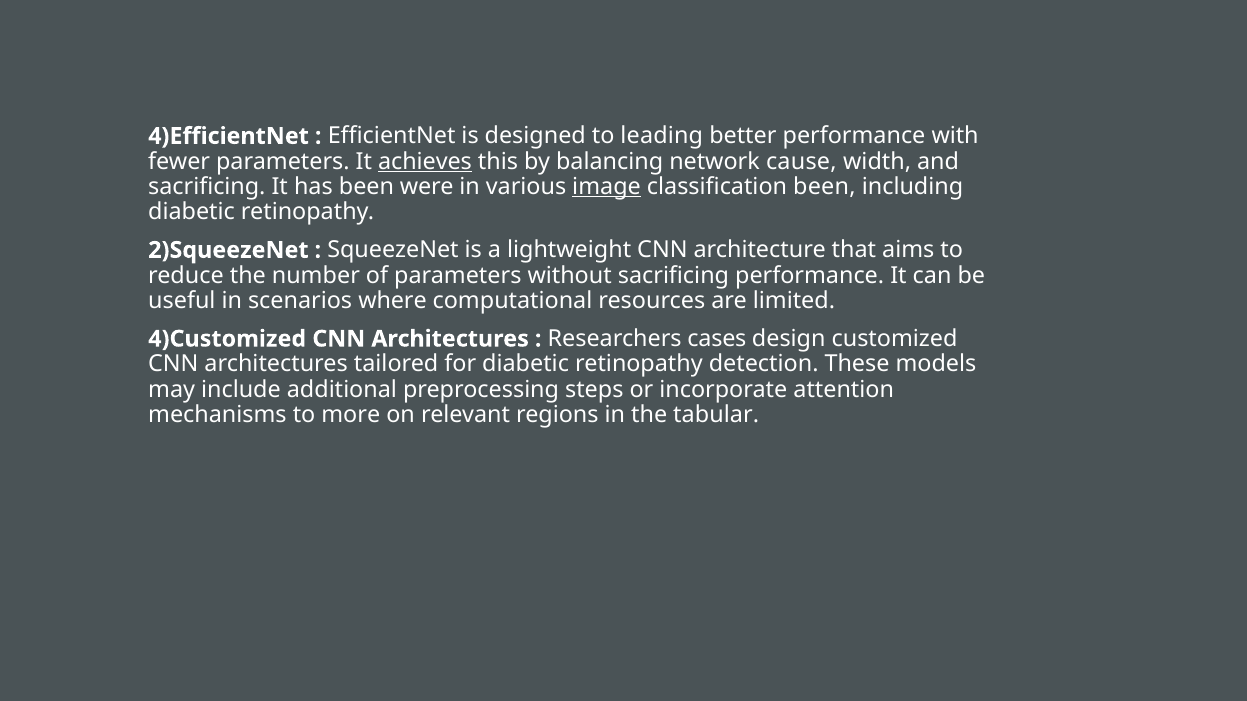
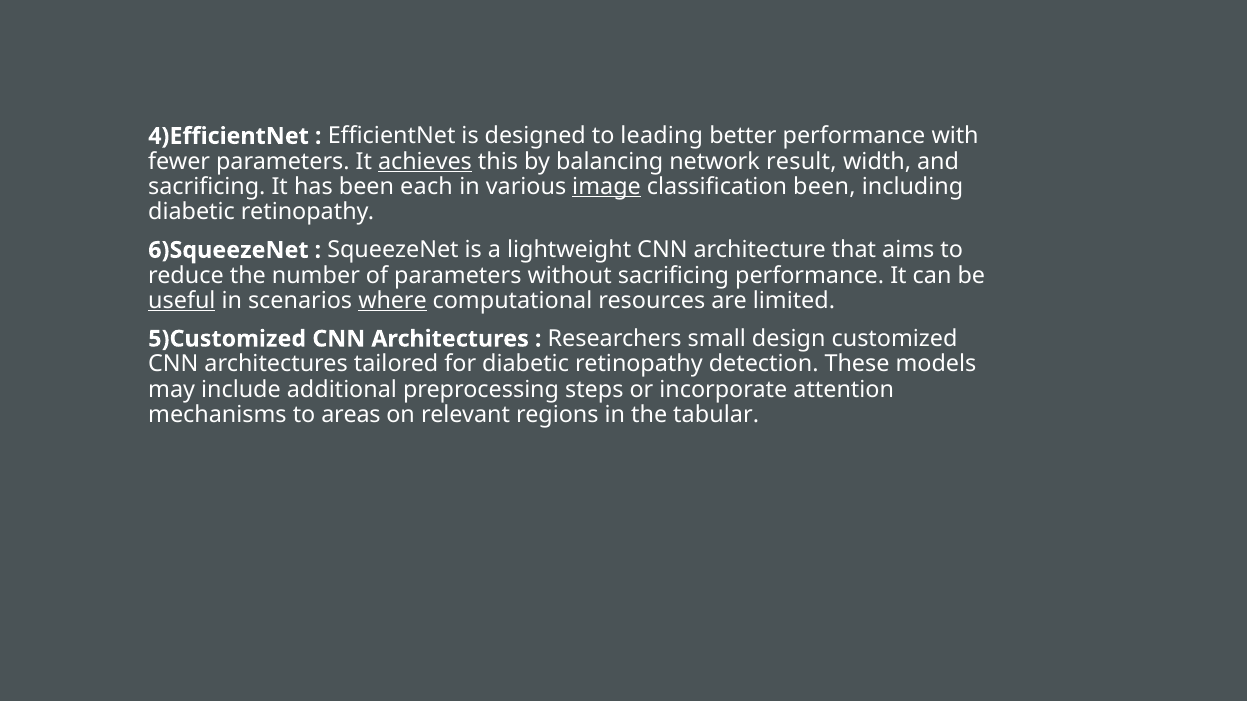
cause: cause -> result (801, 161)
were: were -> each (427, 187)
2)SqueezeNet: 2)SqueezeNet -> 6)SqueezeNet (228, 250)
useful underline: none -> present (182, 301)
where underline: none -> present (392, 301)
4)Customized: 4)Customized -> 5)Customized (227, 339)
cases: cases -> small (717, 339)
more: more -> areas (351, 415)
